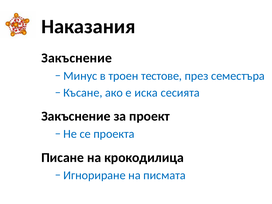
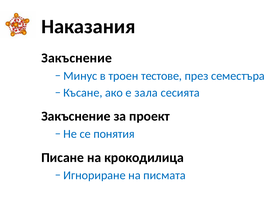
иска: иска -> зала (146, 93)
проекта: проекта -> понятия (114, 134)
